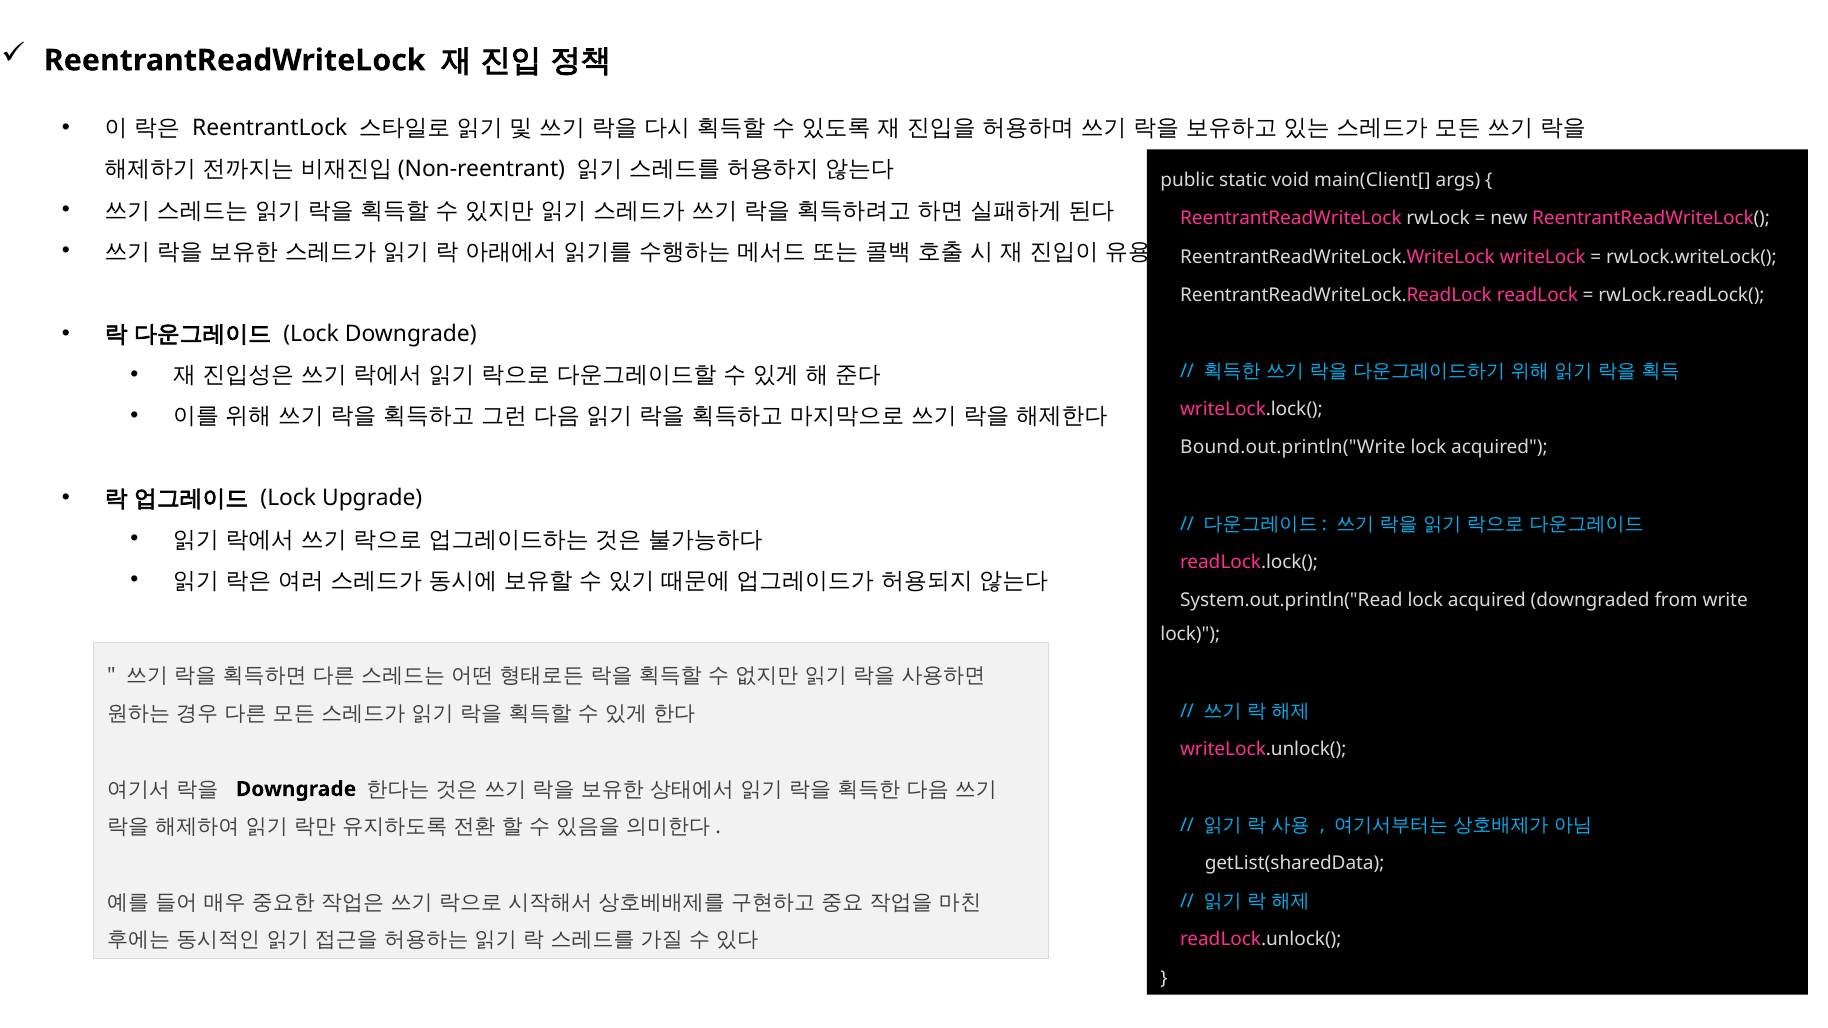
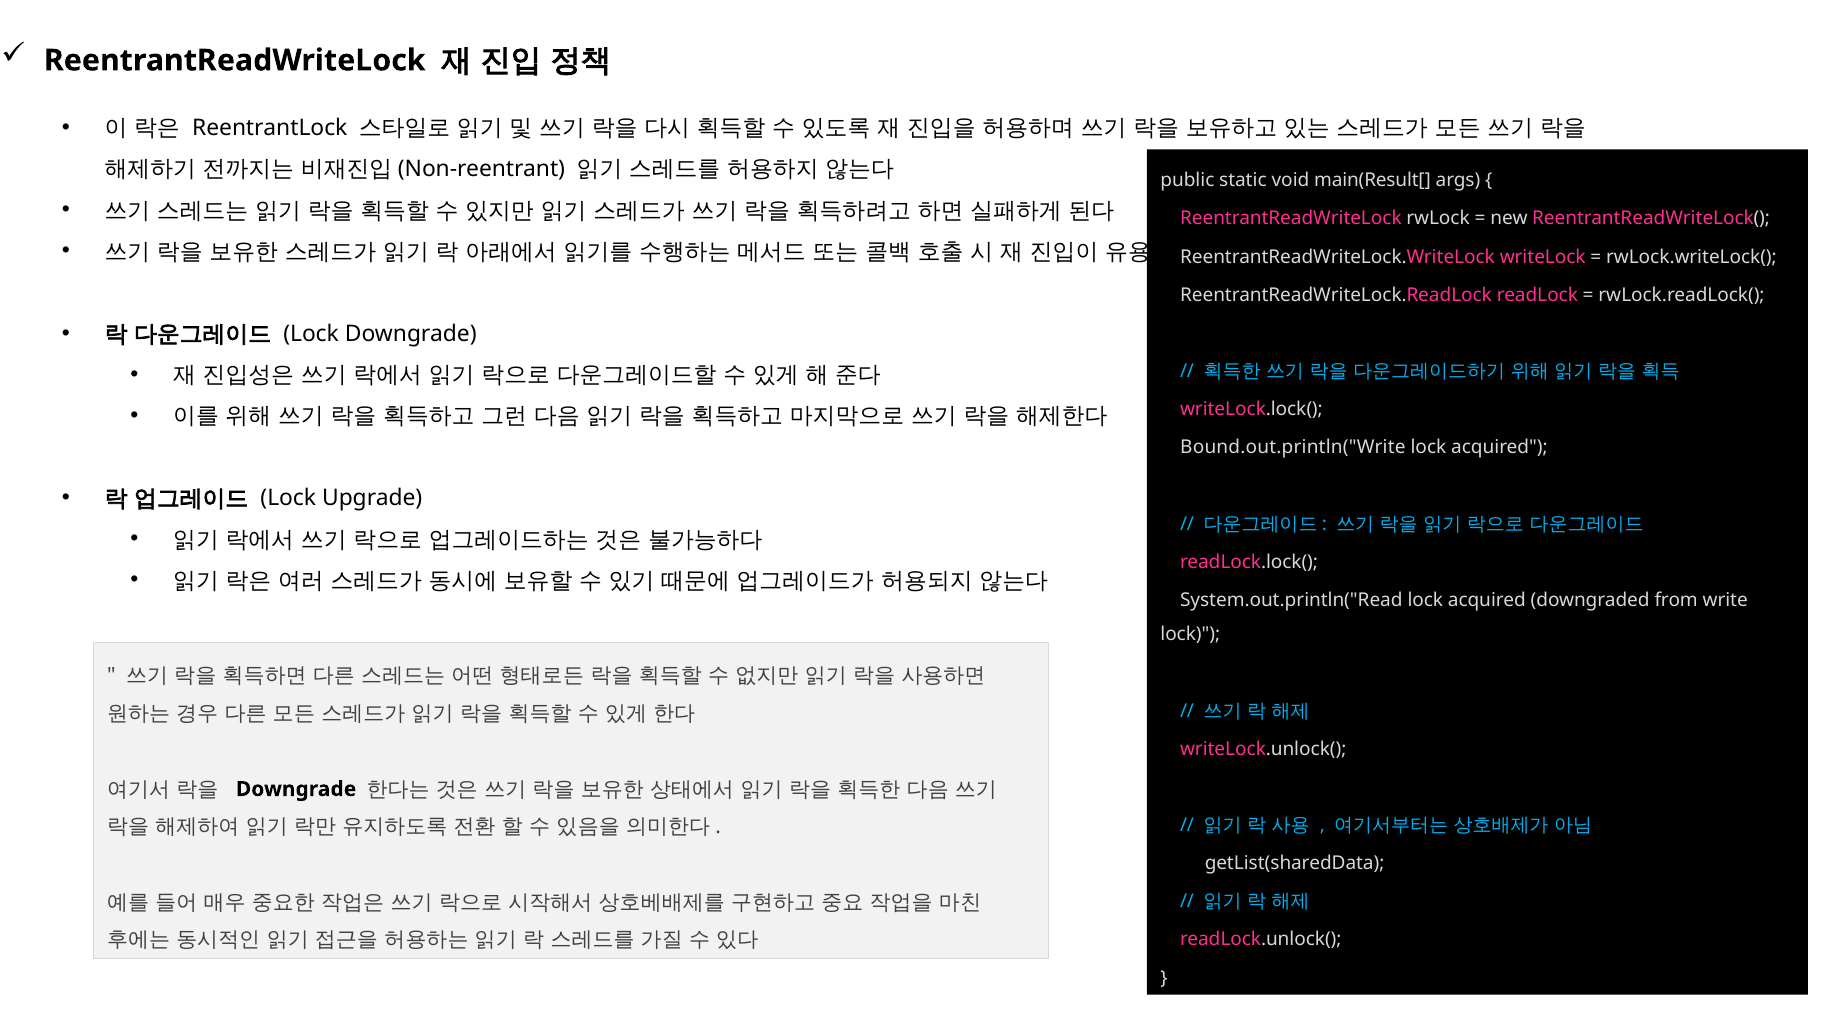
main(Client[: main(Client[ -> main(Result[ (1373, 180)
